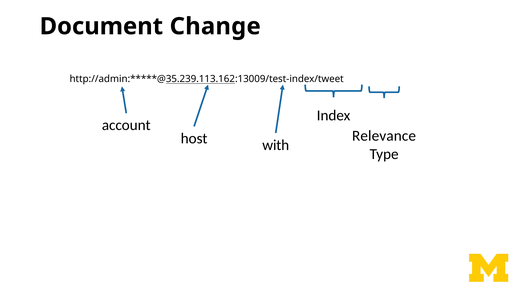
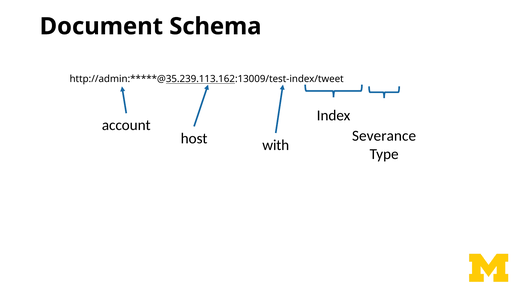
Change: Change -> Schema (215, 26)
Relevance: Relevance -> Severance (384, 136)
